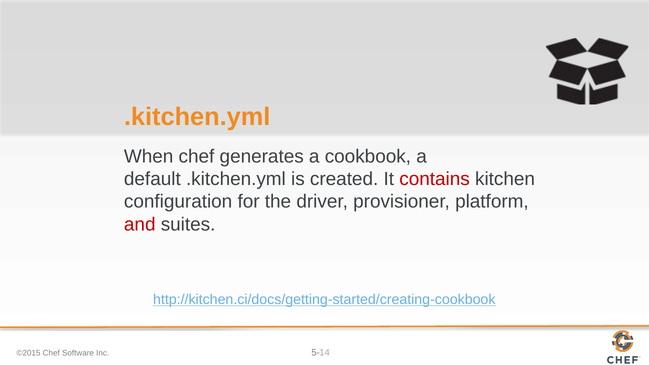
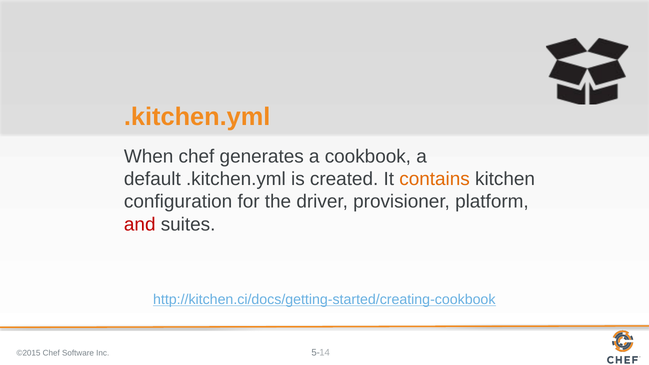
contains colour: red -> orange (435, 179)
